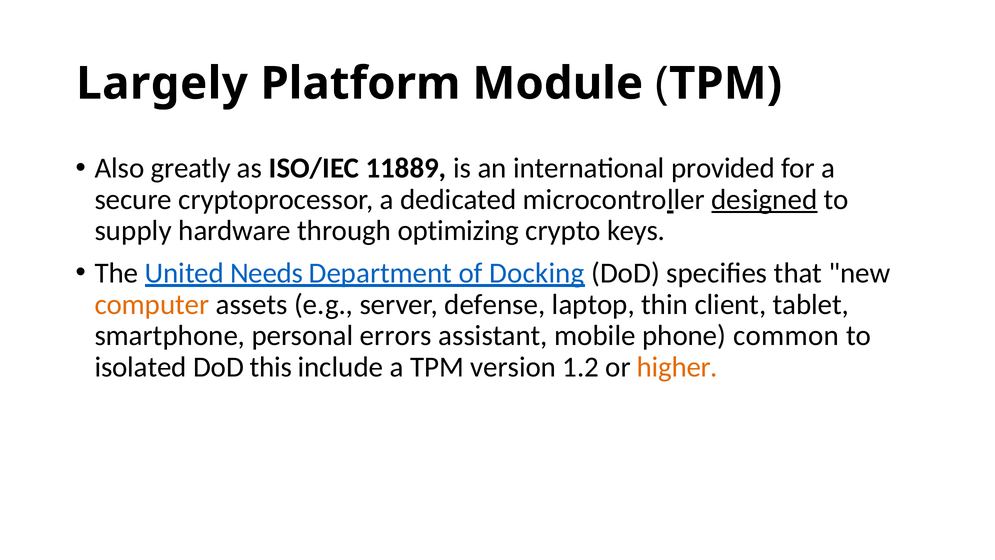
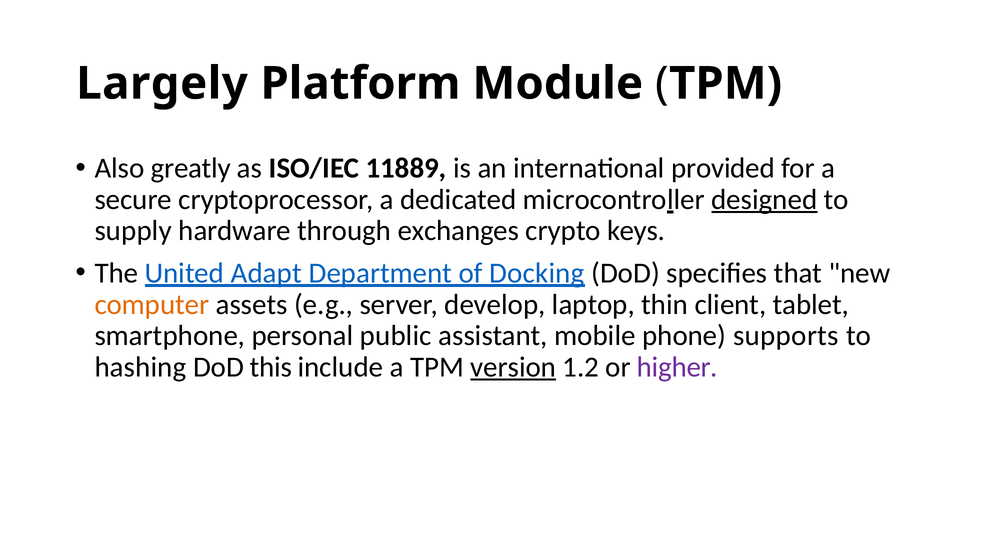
optimizing: optimizing -> exchanges (458, 231)
Needs: Needs -> Adapt (266, 273)
defense: defense -> develop (495, 304)
errors: errors -> public (396, 336)
common: common -> supports (786, 336)
isolated: isolated -> hashing (140, 367)
version underline: none -> present (513, 367)
higher colour: orange -> purple (677, 367)
